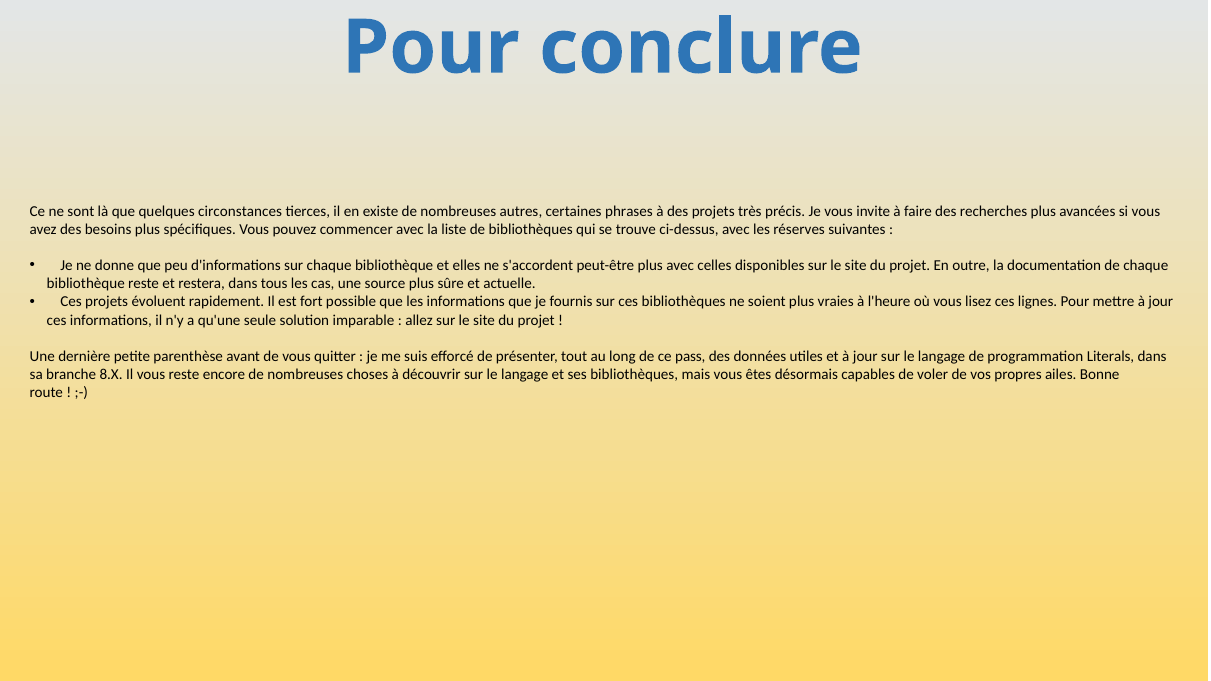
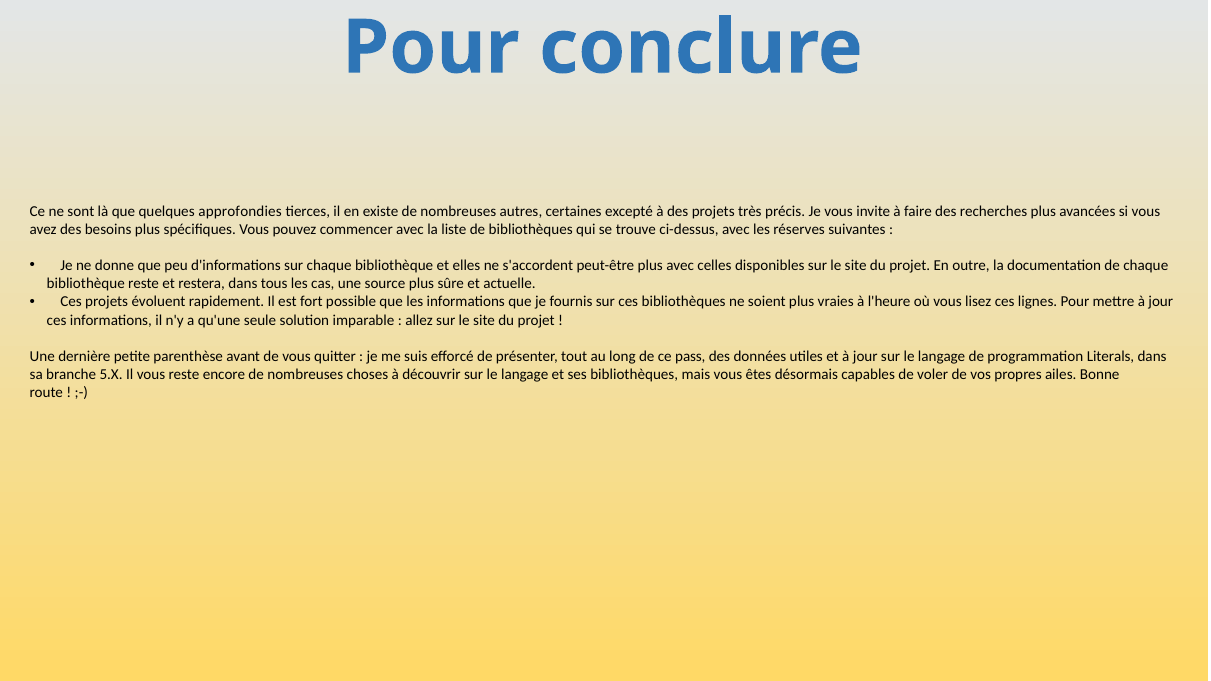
circonstances: circonstances -> approfondies (240, 211)
phrases: phrases -> excepté (629, 211)
8.X: 8.X -> 5.X (111, 375)
